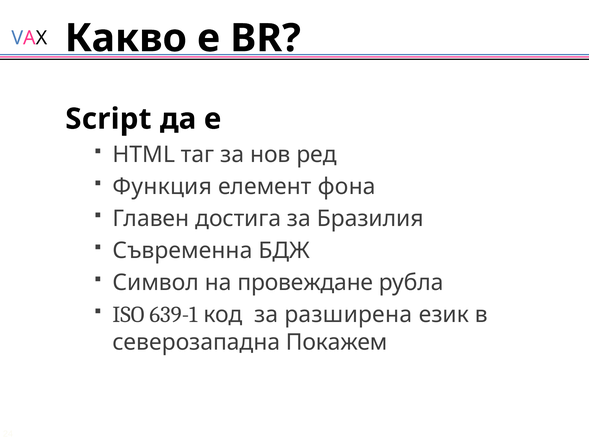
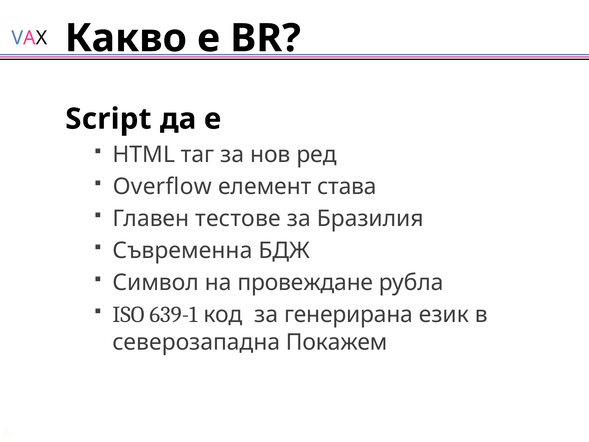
Функция: Функция -> Overflow (162, 186)
фона: фона -> става (347, 186)
достига: достига -> тестове (238, 218)
разширена: разширена -> генерирана (349, 315)
